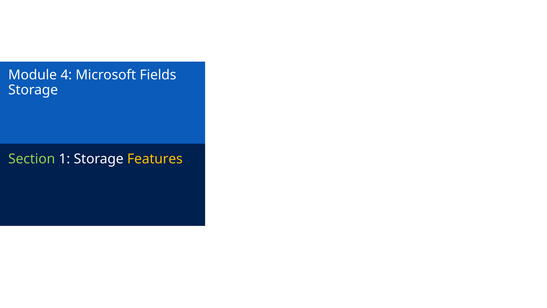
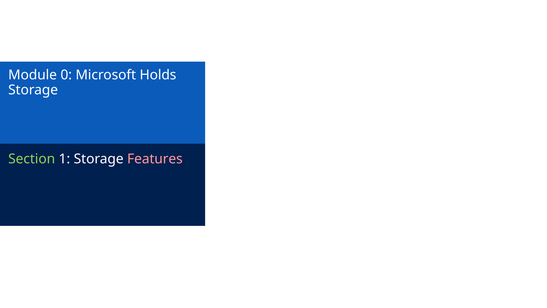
4: 4 -> 0 (66, 75)
Fields: Fields -> Holds (158, 75)
Features colour: yellow -> pink (155, 159)
